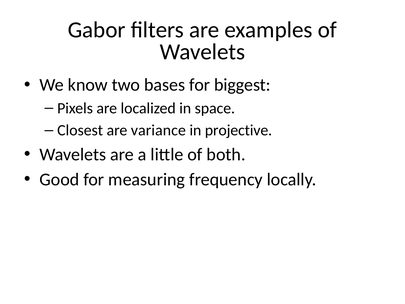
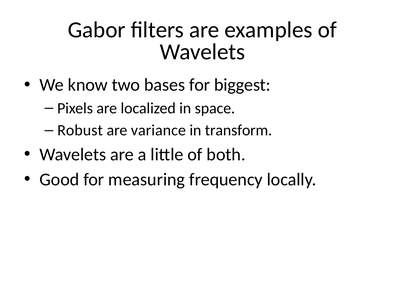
Closest: Closest -> Robust (80, 130)
projective: projective -> transform (239, 130)
